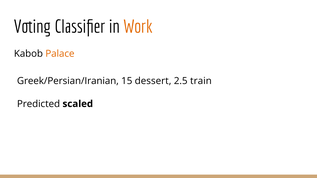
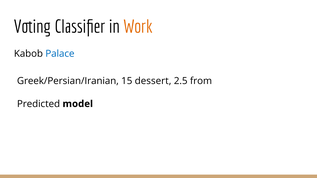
Palace colour: orange -> blue (60, 54)
train: train -> from (201, 81)
scaled: scaled -> model (78, 104)
